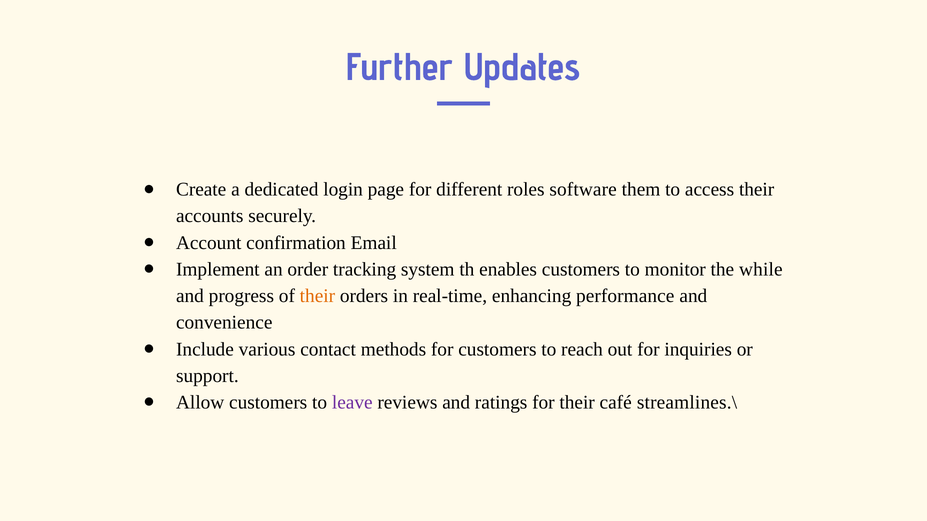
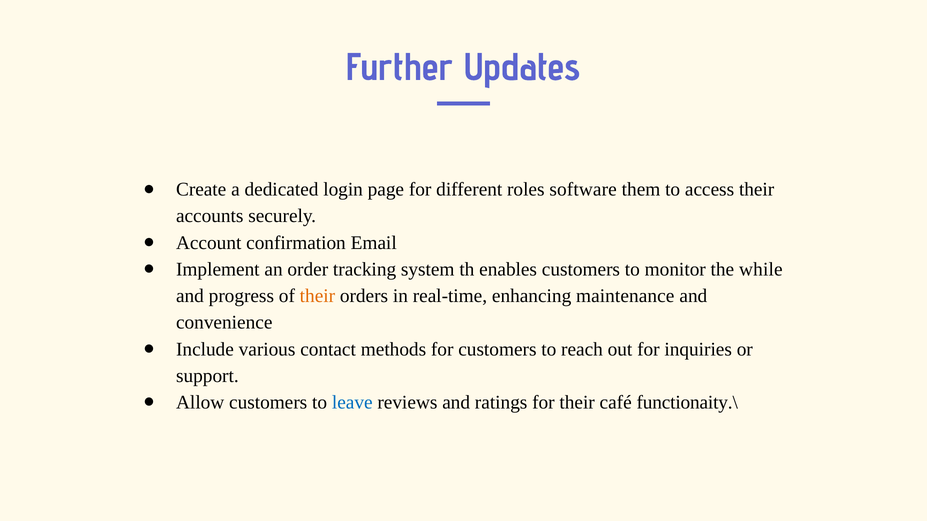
performance: performance -> maintenance (625, 296)
leave colour: purple -> blue (352, 403)
streamlines.\: streamlines.\ -> functionaity.\ (687, 403)
